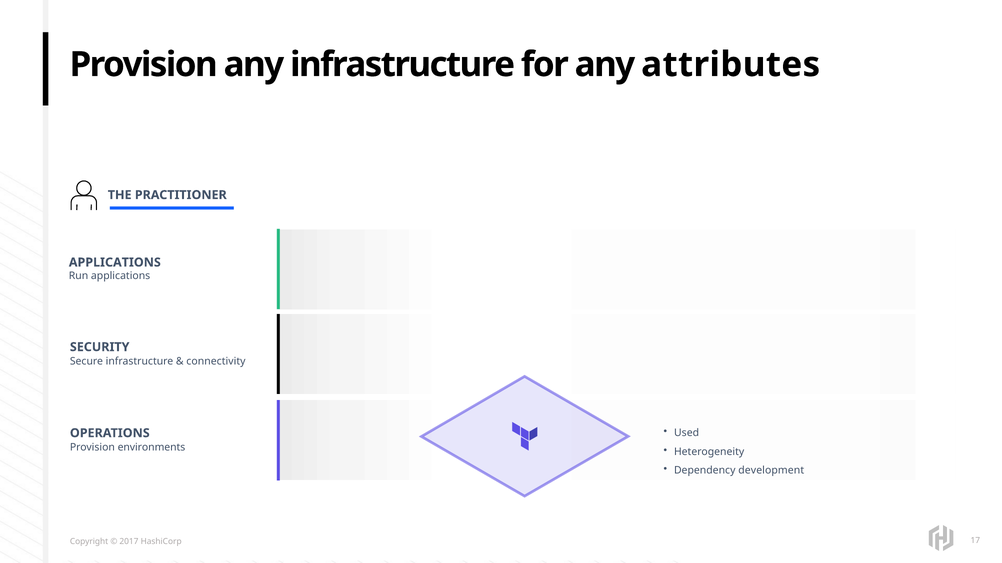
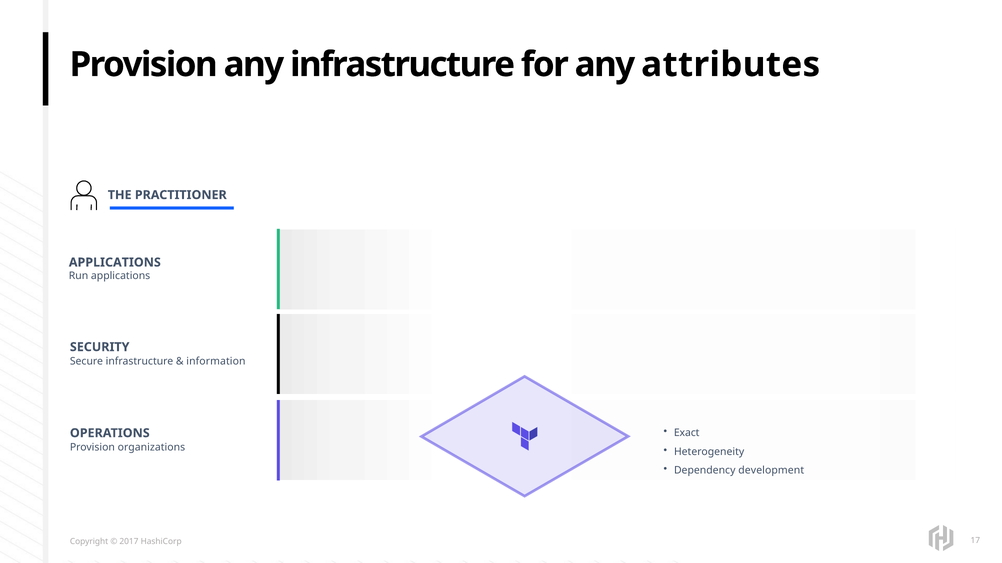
connectivity: connectivity -> information (216, 362)
Used: Used -> Exact (687, 433)
environments: environments -> organizations (151, 448)
